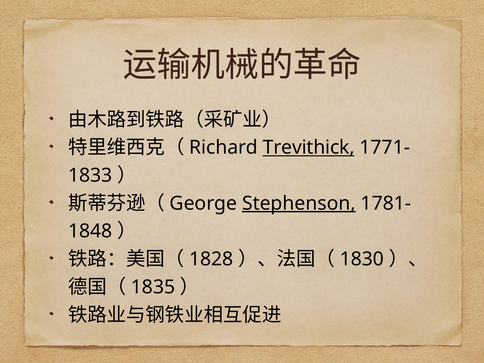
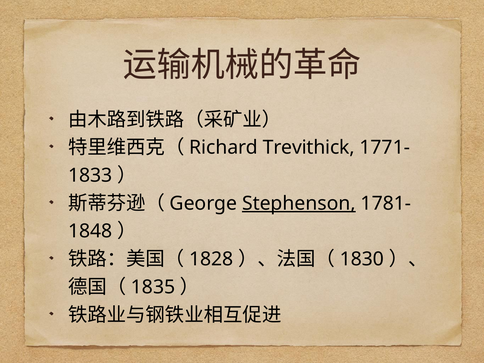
Trevithick underline: present -> none (309, 148)
